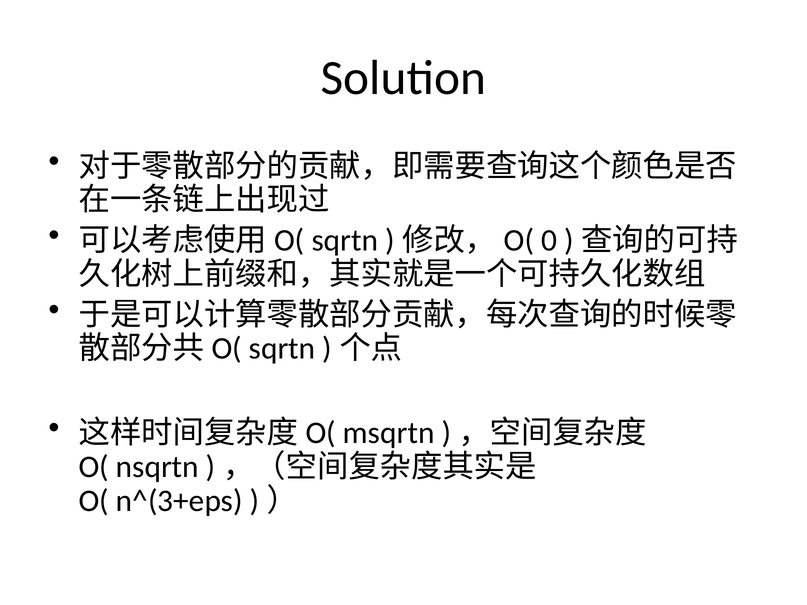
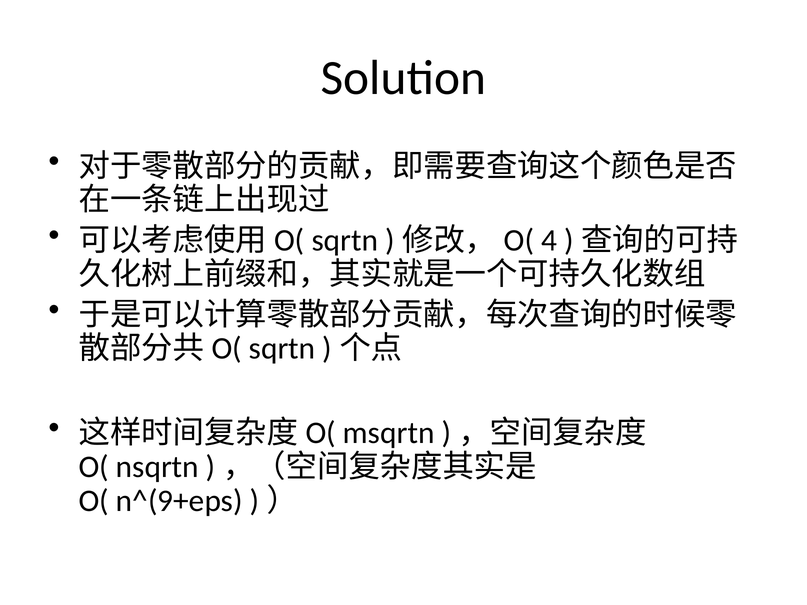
0: 0 -> 4 (549, 241)
n^(3+eps: n^(3+eps -> n^(9+eps (179, 501)
